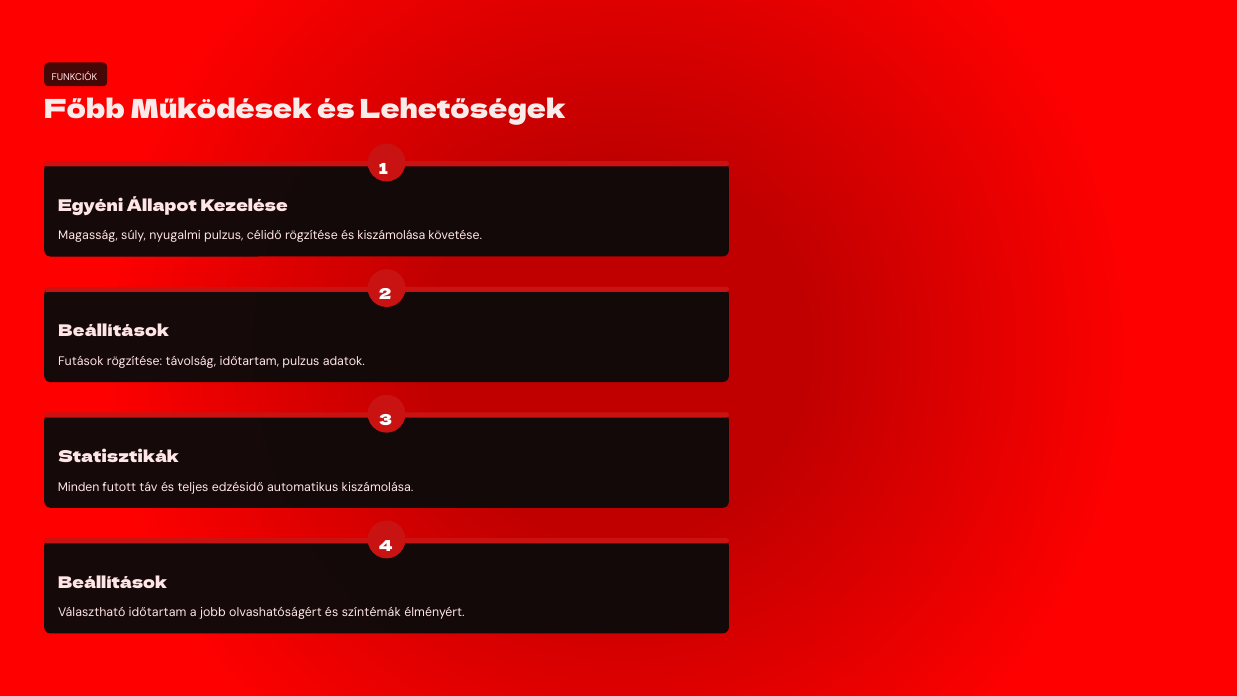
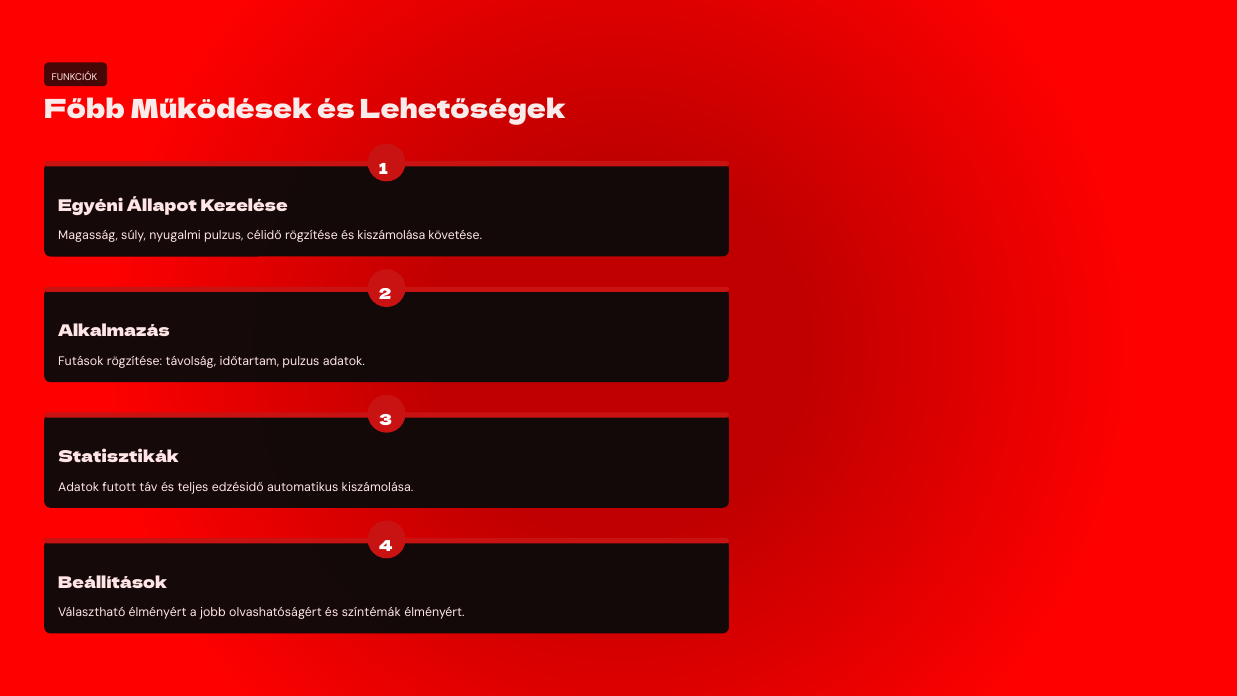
Beállítások: Beállítások -> Alkalmazás (114, 331)
Minden: Minden -> Adatok (79, 487)
Választható időtartam: időtartam -> élményért (158, 612)
